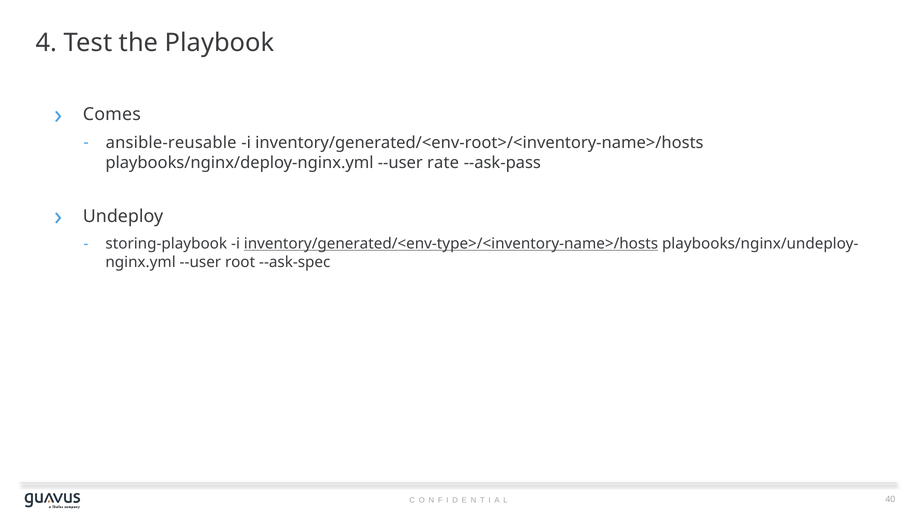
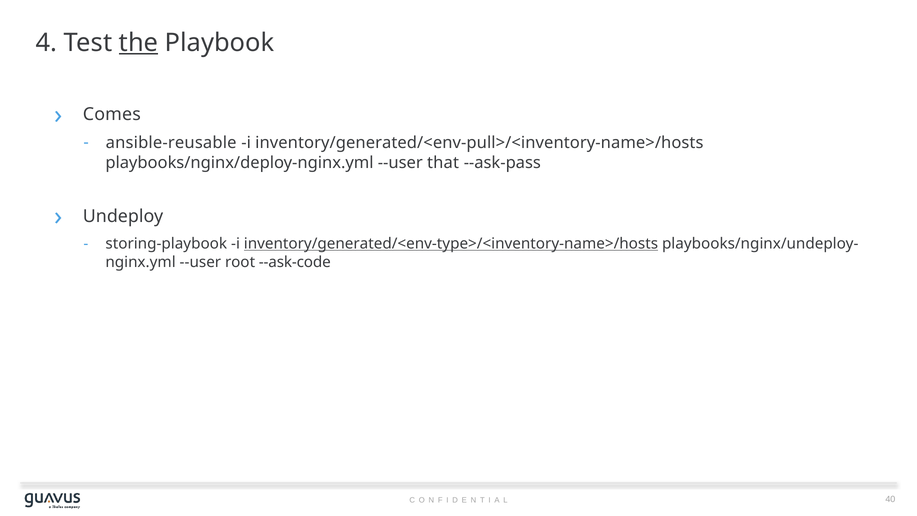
the underline: none -> present (138, 43)
inventory/generated/<env-root>/<inventory-name>/hosts: inventory/generated/<env-root>/<inventory-name>/hosts -> inventory/generated/<env-pull>/<inventory-name>/hosts (479, 143)
rate: rate -> that (443, 163)
--ask-spec: --ask-spec -> --ask-code (295, 262)
